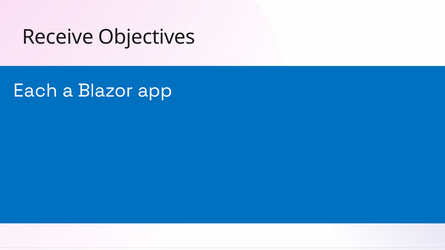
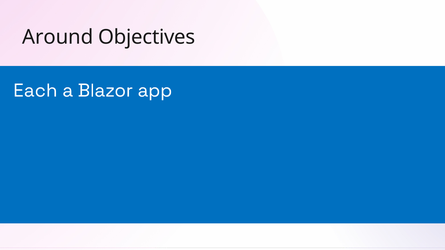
Receive: Receive -> Around (58, 37)
